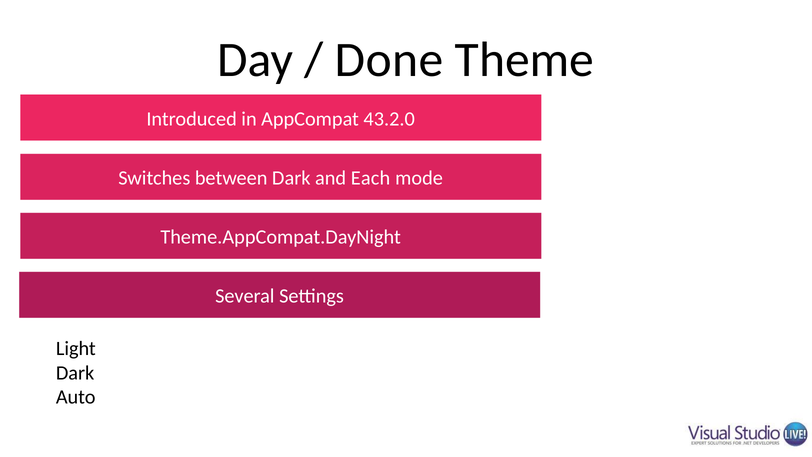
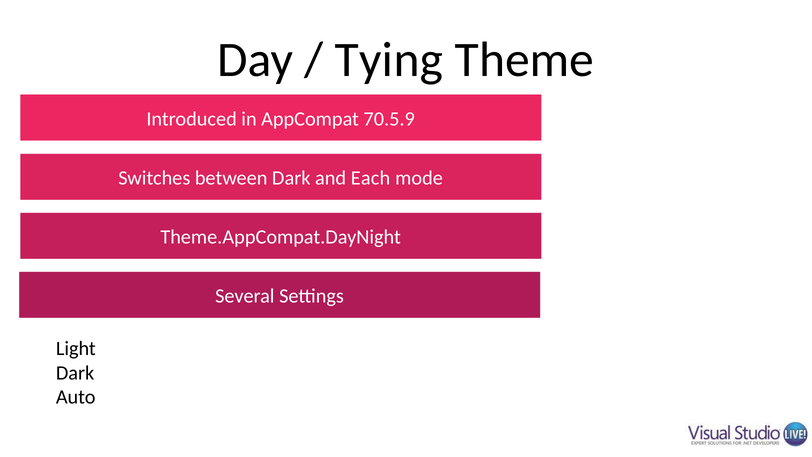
Done: Done -> Tying (389, 60)
43.2.0: 43.2.0 -> 70.5.9 (389, 119)
